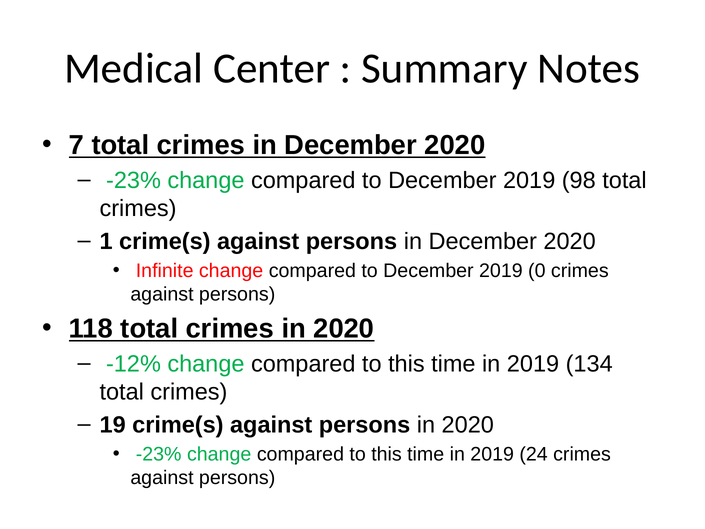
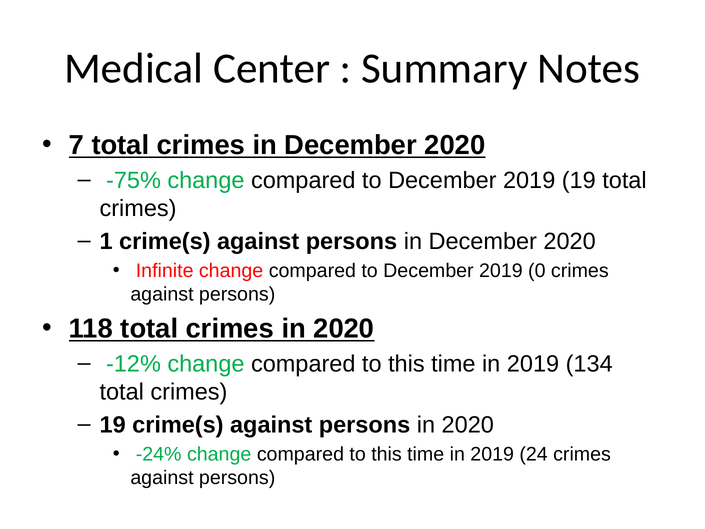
-23%: -23% -> -75% (133, 180)
2019 98: 98 -> 19 (579, 180)
-23%: -23% -> -24% (159, 454)
